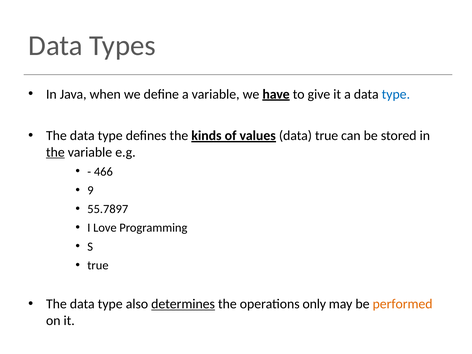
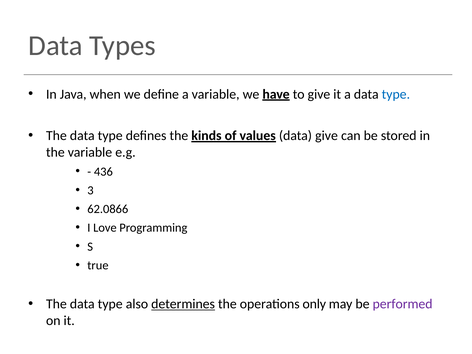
data true: true -> give (326, 136)
the underline: present -> none (55, 152)
466: 466 -> 436 (103, 172)
9: 9 -> 3 (90, 190)
55.7897: 55.7897 -> 62.0866 (108, 209)
performed colour: orange -> purple (403, 304)
